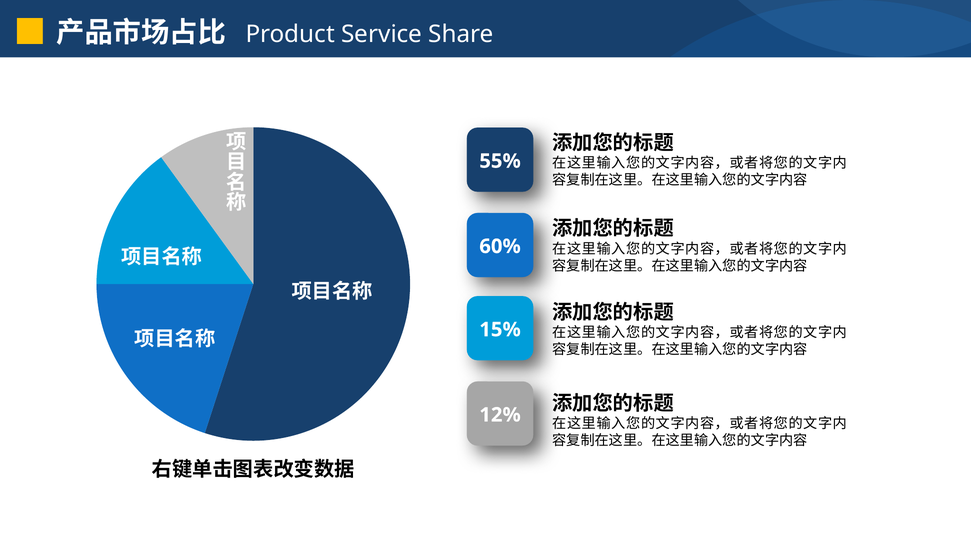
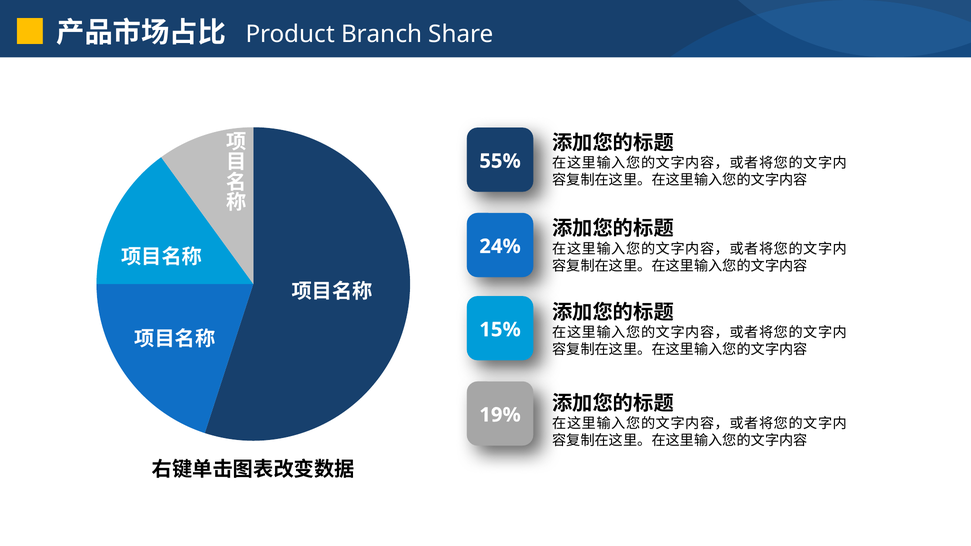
Service: Service -> Branch (382, 34)
60%: 60% -> 24% (500, 246)
12%: 12% -> 19% (500, 415)
